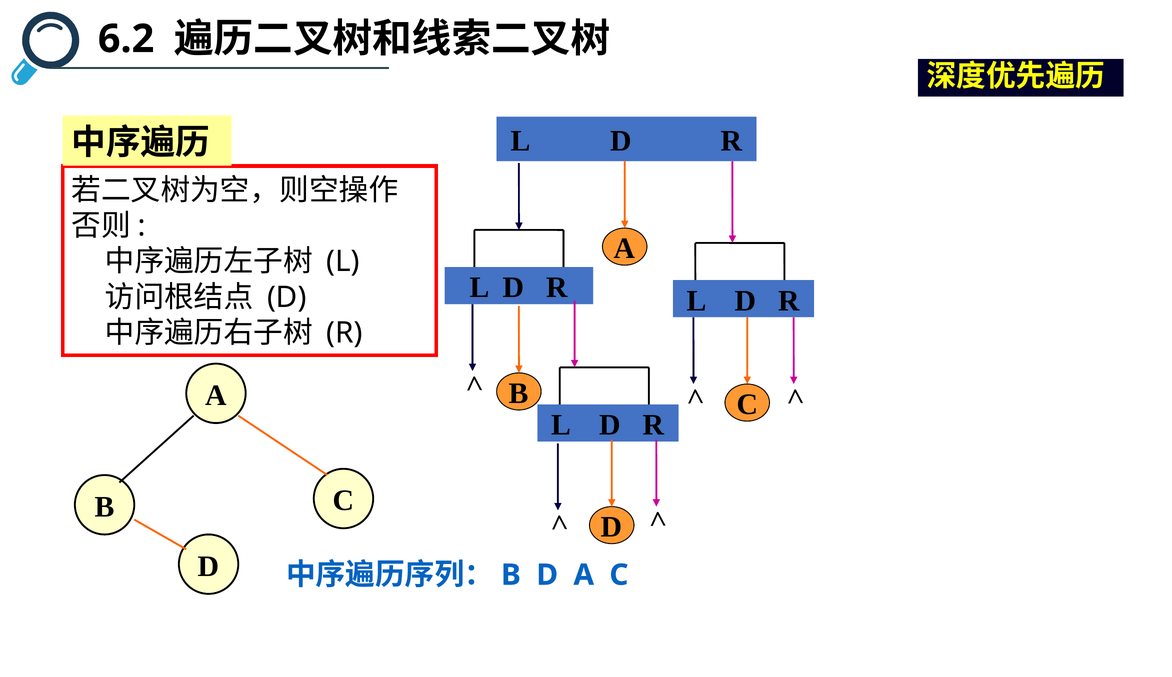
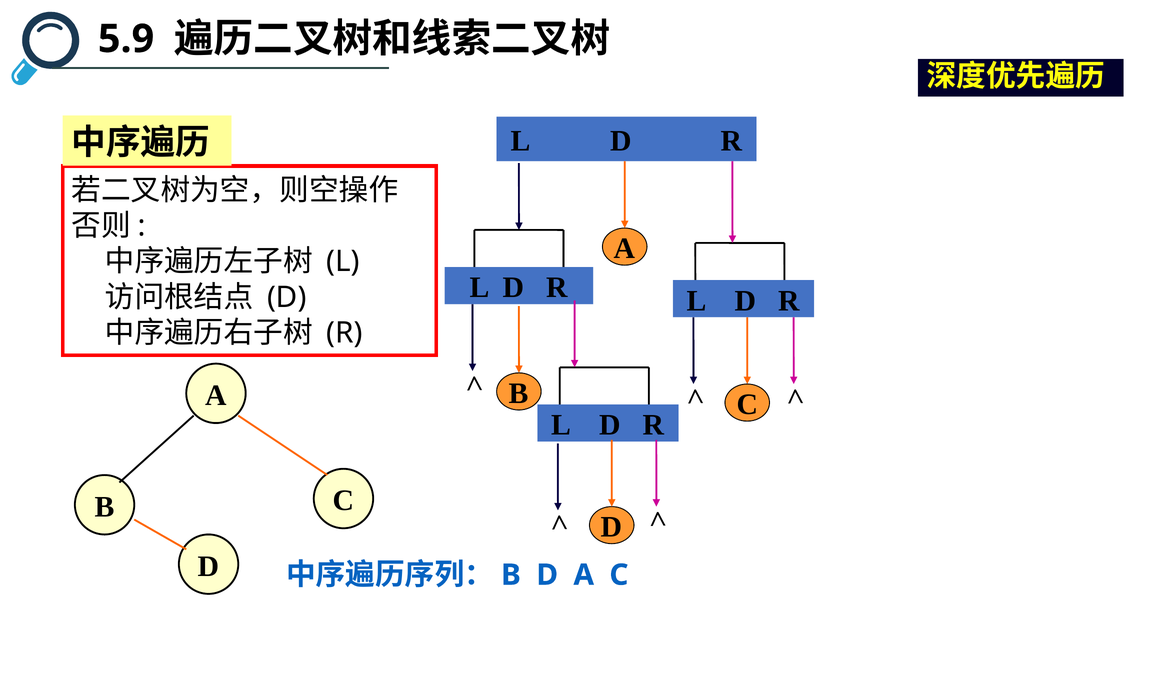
6.2: 6.2 -> 5.9 (126, 39)
